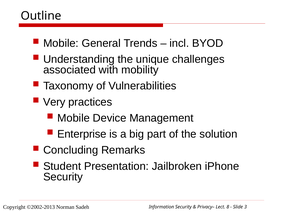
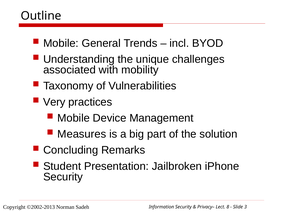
Enterprise: Enterprise -> Measures (82, 134)
